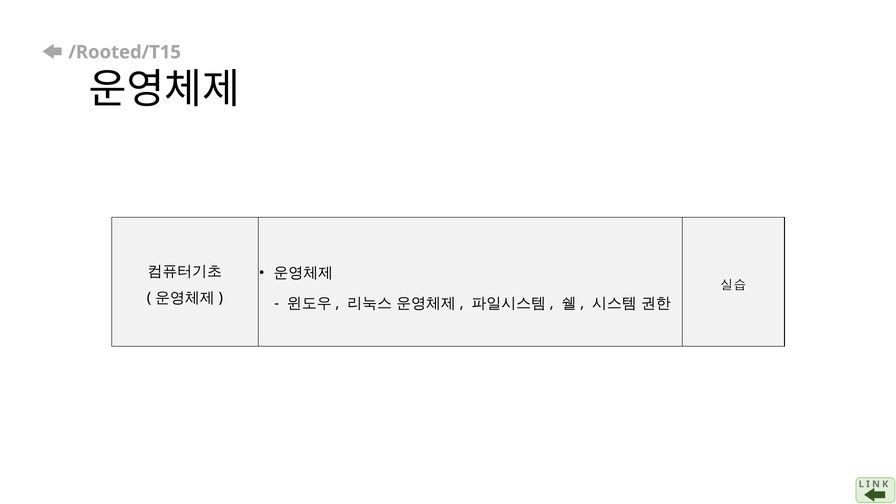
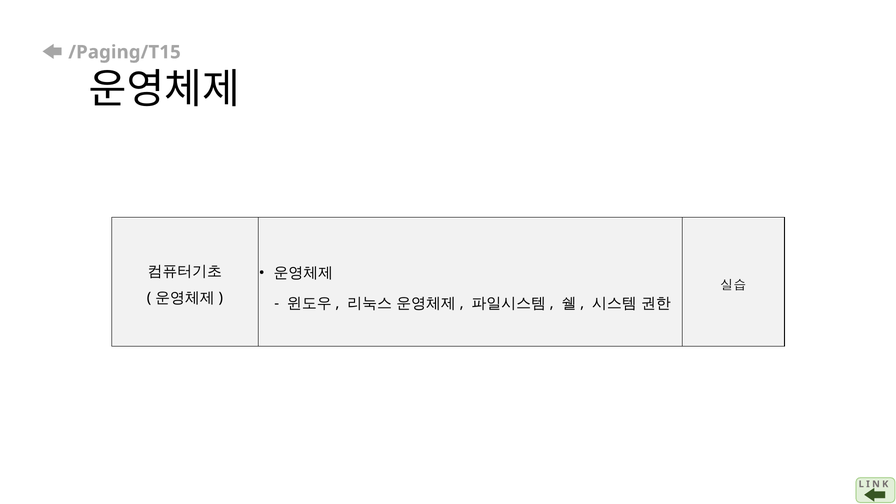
/Rooted/T15: /Rooted/T15 -> /Paging/T15 (125, 52)
